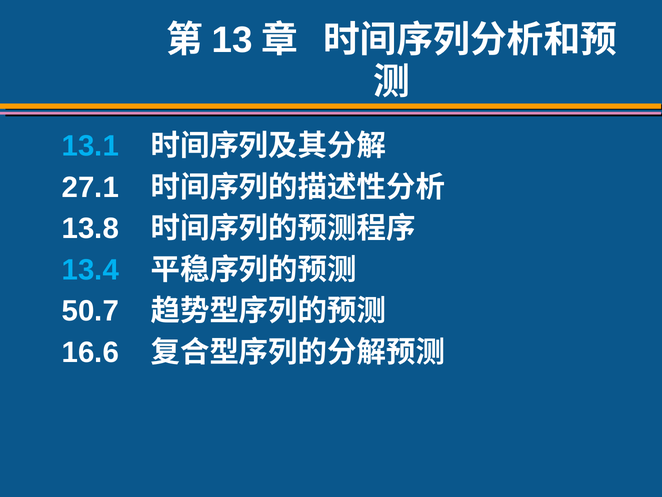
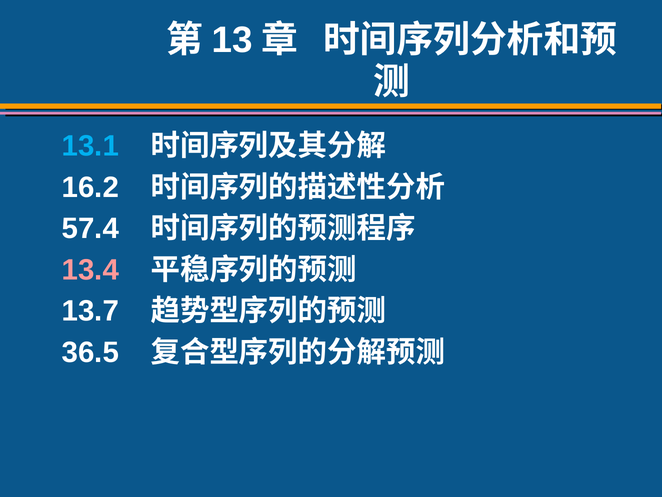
27.1: 27.1 -> 16.2 (90, 187)
13.8: 13.8 -> 57.4 (90, 228)
13.4 colour: light blue -> pink (90, 270)
50.7: 50.7 -> 13.7 (90, 311)
16.6: 16.6 -> 36.5 (90, 352)
